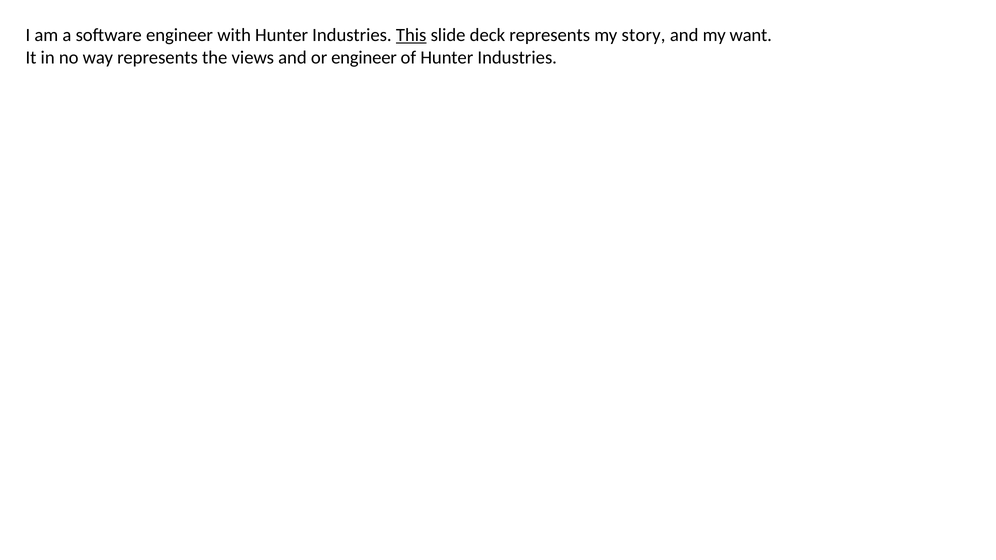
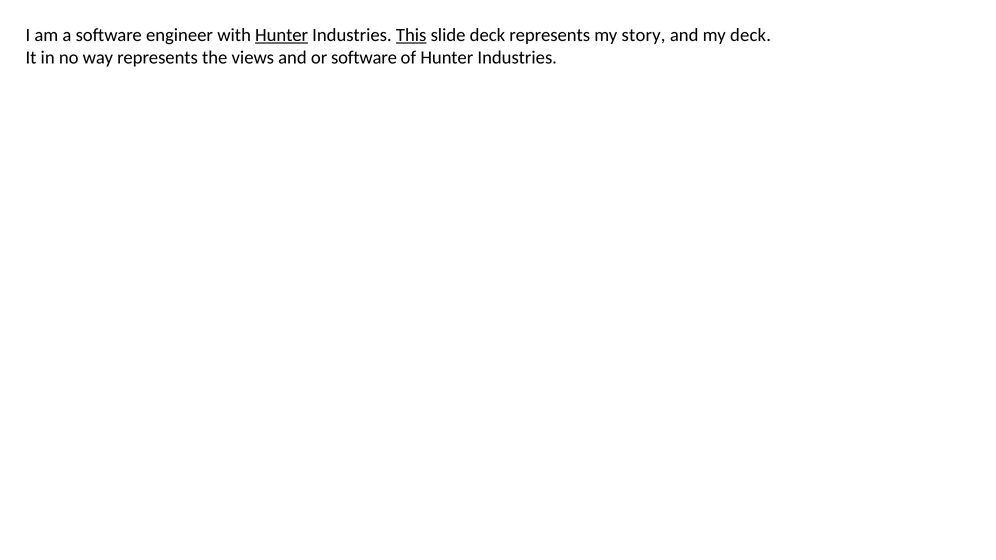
Hunter underline: none -> present (282, 35)
my want: want -> deck (751, 35)
or engineer: engineer -> software (364, 58)
